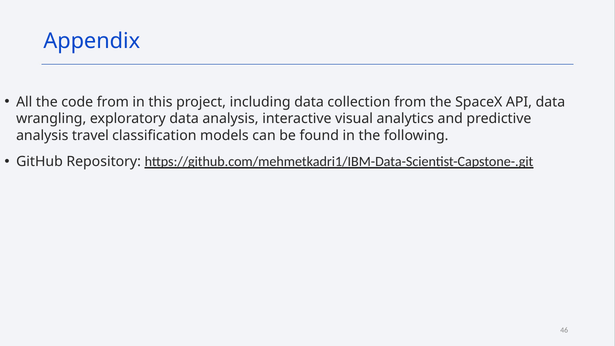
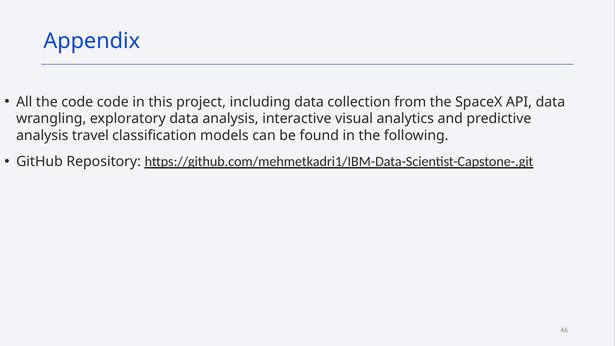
code from: from -> code (113, 102)
